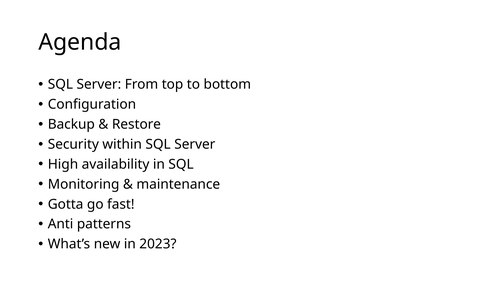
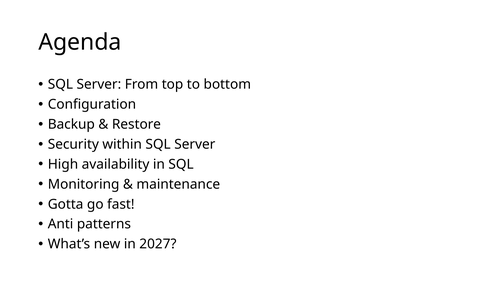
2023: 2023 -> 2027 (158, 244)
